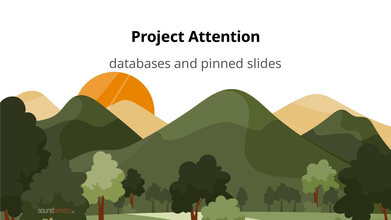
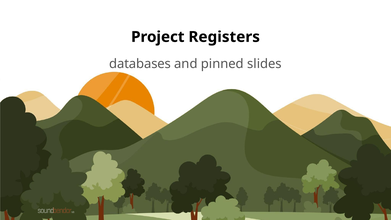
Attention: Attention -> Registers (224, 37)
